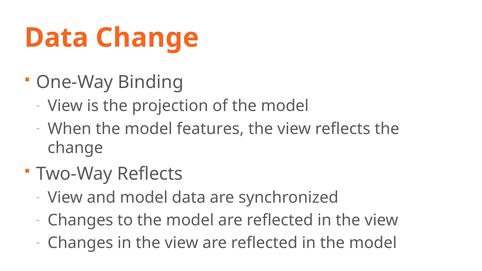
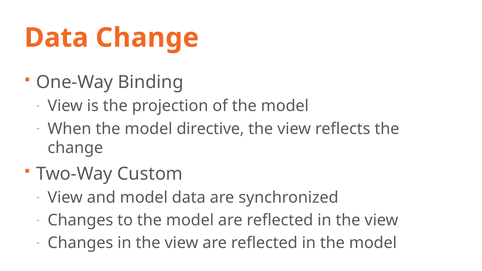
features: features -> directive (210, 129)
Two-Way Reflects: Reflects -> Custom (150, 174)
